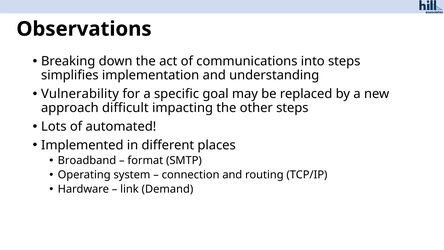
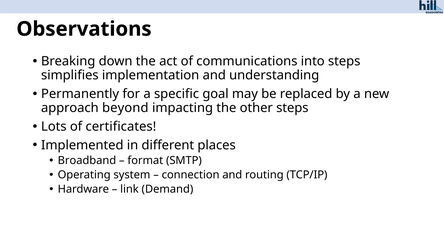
Vulnerability: Vulnerability -> Permanently (80, 94)
difficult: difficult -> beyond (125, 108)
automated: automated -> certificates (121, 126)
